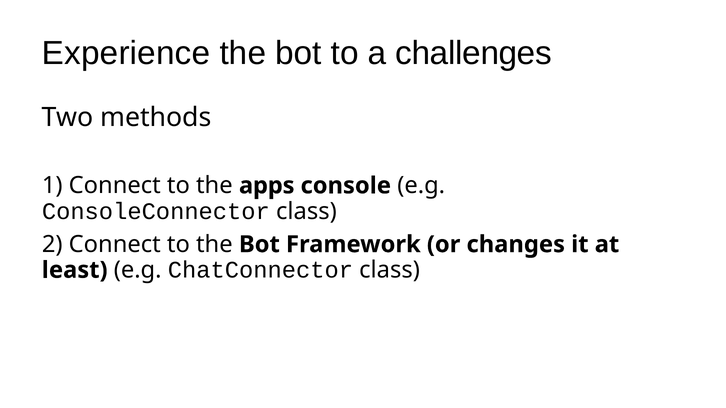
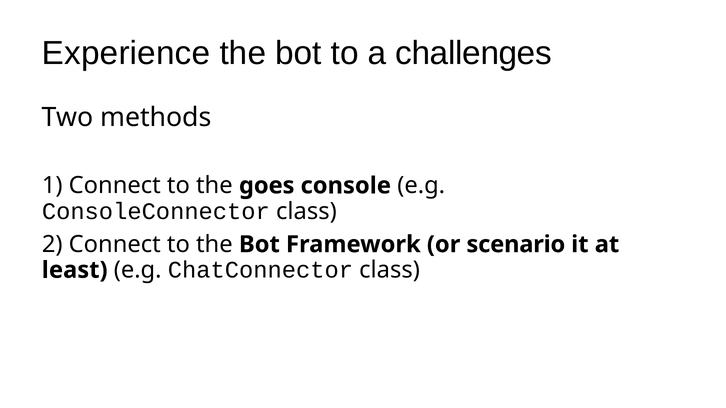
apps: apps -> goes (267, 186)
changes: changes -> scenario (516, 245)
